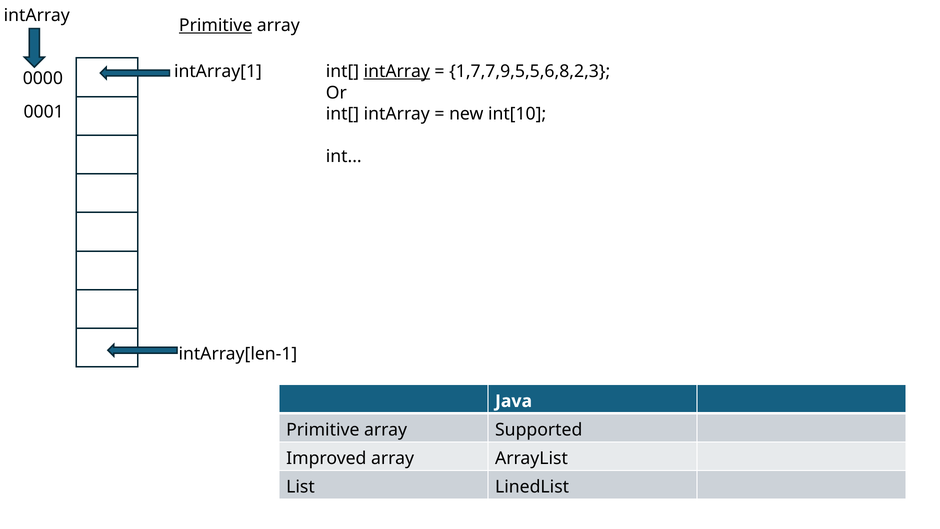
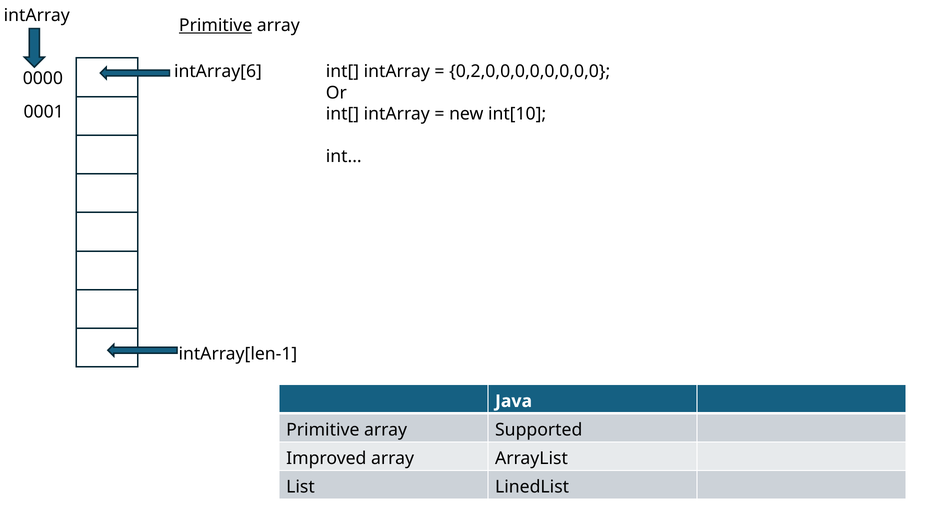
intArray[1: intArray[1 -> intArray[6 (218, 72)
intArray underline: present -> none (397, 72)
1,7,7,9,5,5,6,8,2,3: 1,7,7,9,5,5,6,8,2,3 -> 0,2,0,0,0,0,0,0,0,0 (530, 72)
